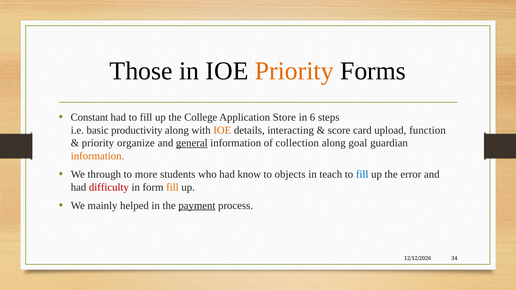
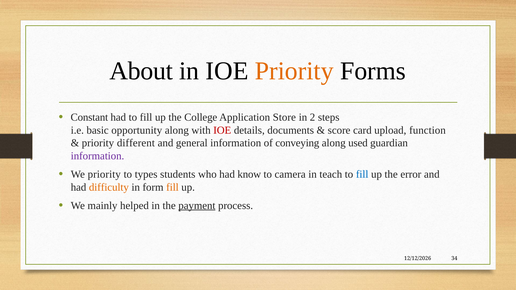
Those: Those -> About (141, 71)
6: 6 -> 2 (313, 117)
productivity: productivity -> opportunity (137, 130)
IOE colour: orange -> red (222, 130)
interacting: interacting -> documents (291, 130)
organize: organize -> different (136, 143)
general underline: present -> none (192, 143)
collection: collection -> conveying (297, 143)
goal: goal -> used (358, 143)
information colour: orange -> purple (98, 156)
We through: through -> priority (104, 174)
more: more -> types (146, 174)
objects: objects -> camera (290, 174)
difficulty colour: red -> orange (109, 187)
